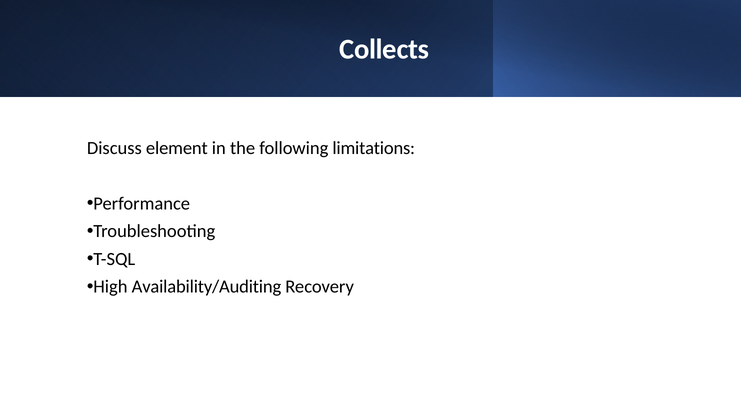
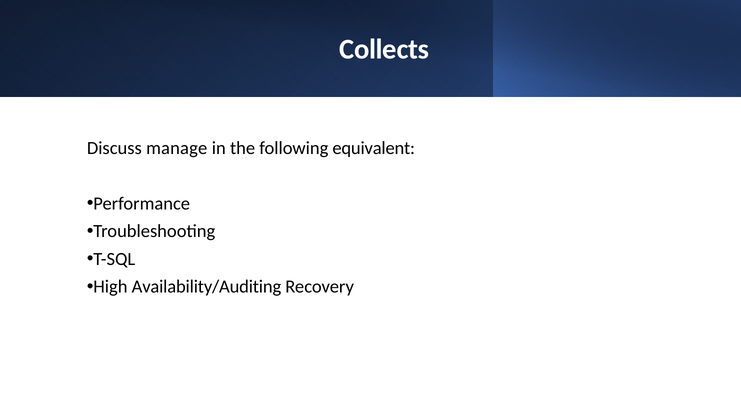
element: element -> manage (177, 148)
limitations: limitations -> equivalent (374, 148)
